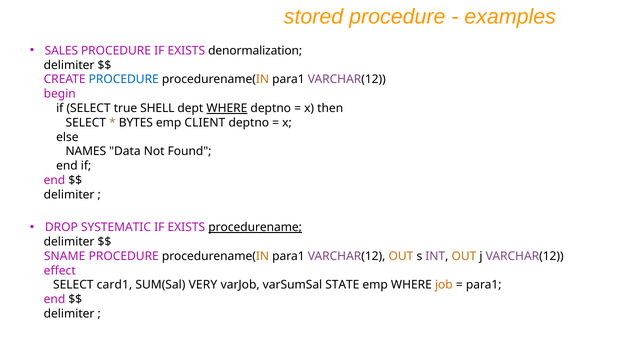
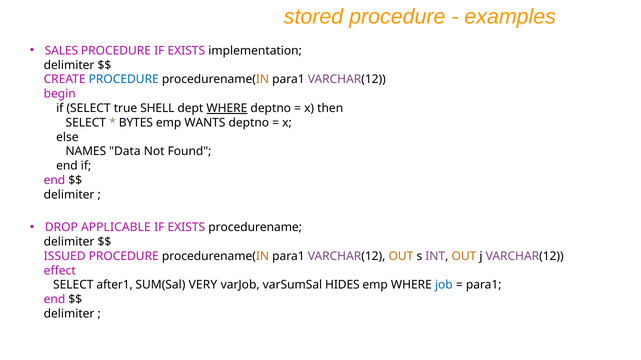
denormalization: denormalization -> implementation (255, 51)
CLIENT: CLIENT -> WANTS (205, 123)
SYSTEMATIC: SYSTEMATIC -> APPLICABLE (116, 228)
procedurename underline: present -> none (255, 228)
SNAME: SNAME -> ISSUED (65, 257)
card1: card1 -> after1 (115, 285)
STATE: STATE -> HIDES (342, 285)
job colour: orange -> blue (444, 285)
